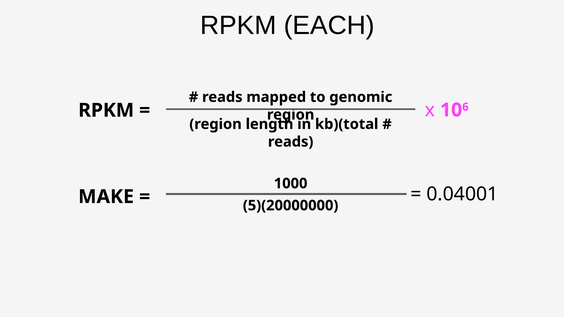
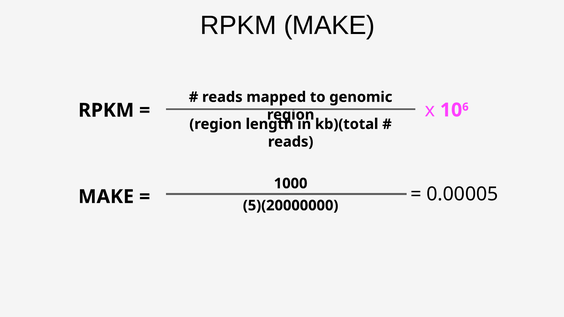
RPKM EACH: EACH -> MAKE (329, 25)
0.04001: 0.04001 -> 0.00005 (462, 194)
